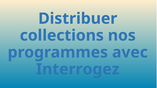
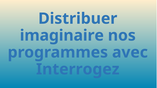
collections: collections -> imaginaire (62, 36)
